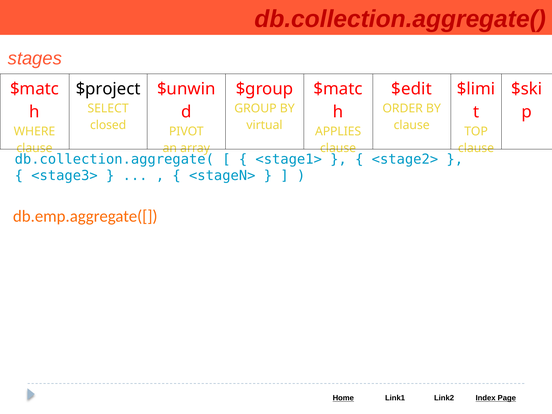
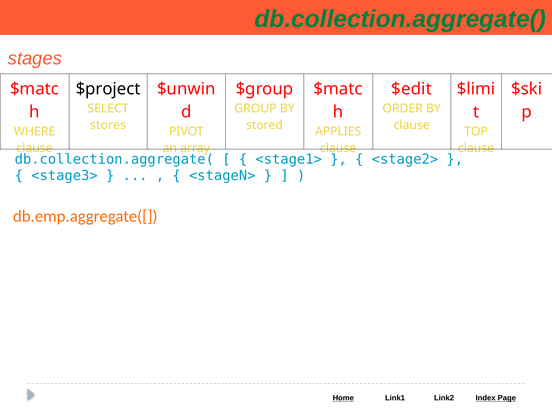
db.collection.aggregate( colour: red -> green (400, 19)
closed: closed -> stores (108, 125)
virtual: virtual -> stored (265, 125)
